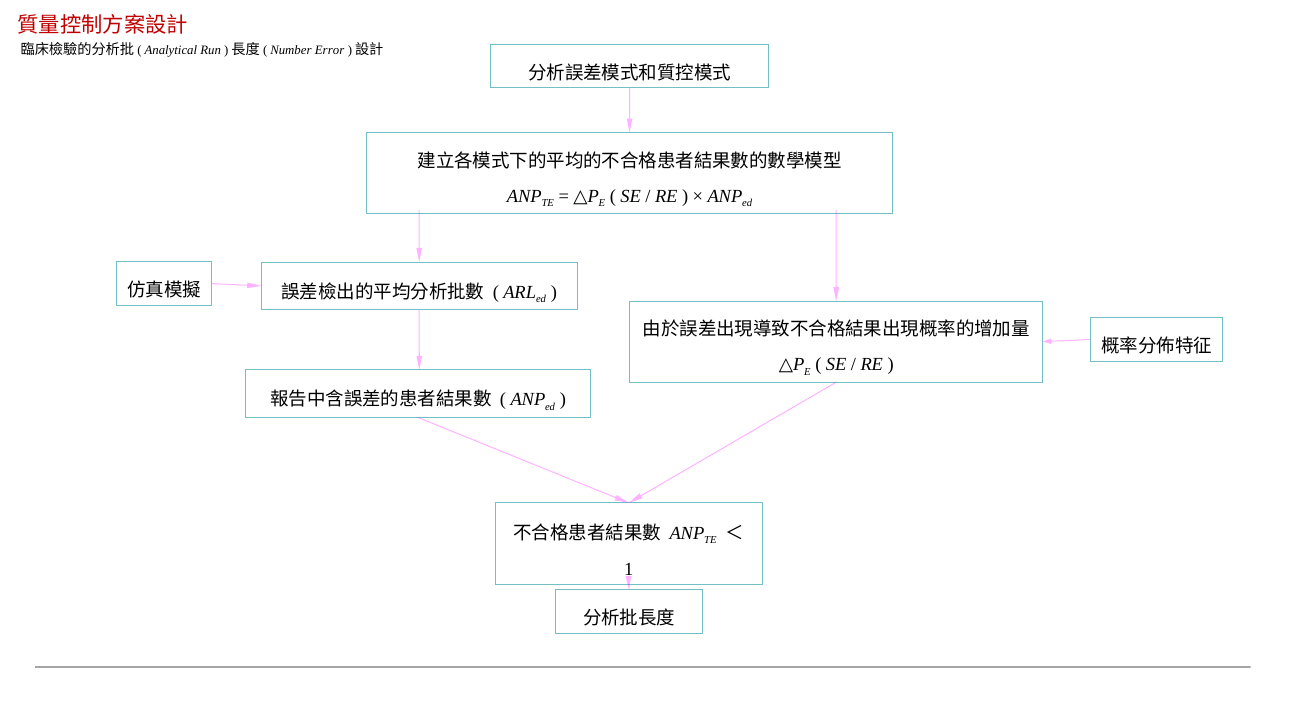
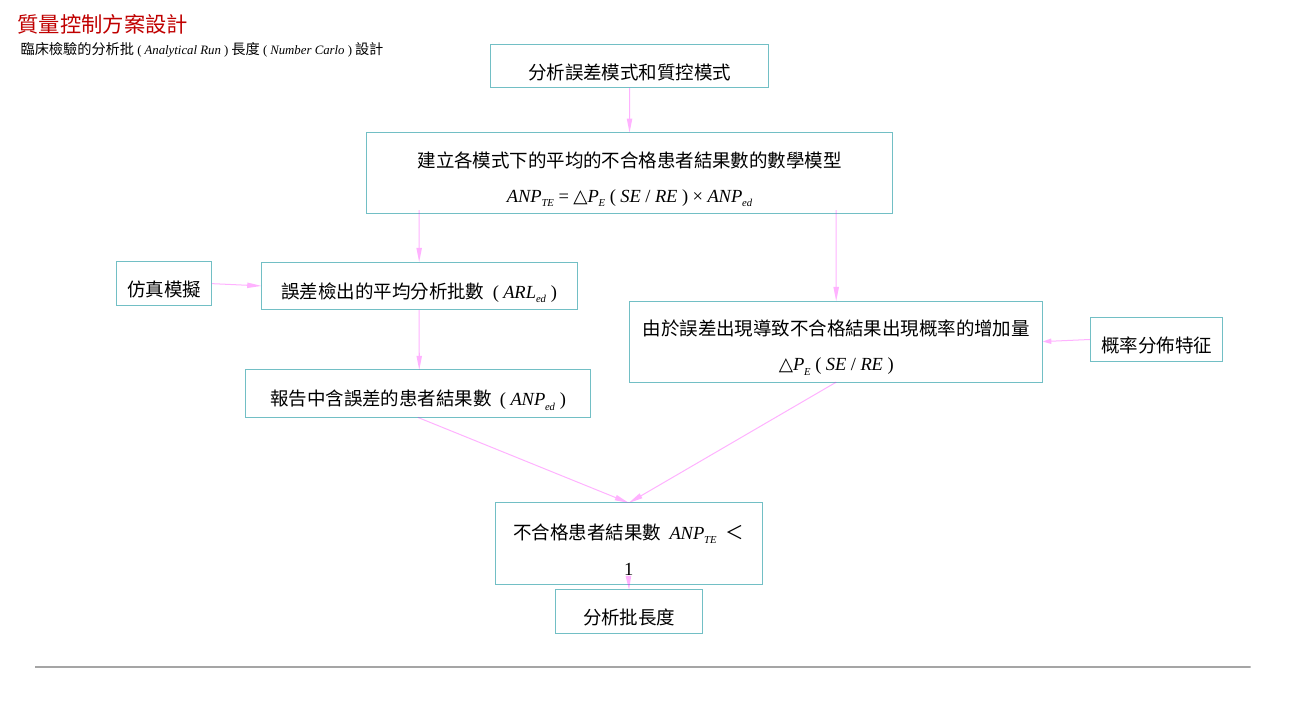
Error: Error -> Carlo (330, 51)
